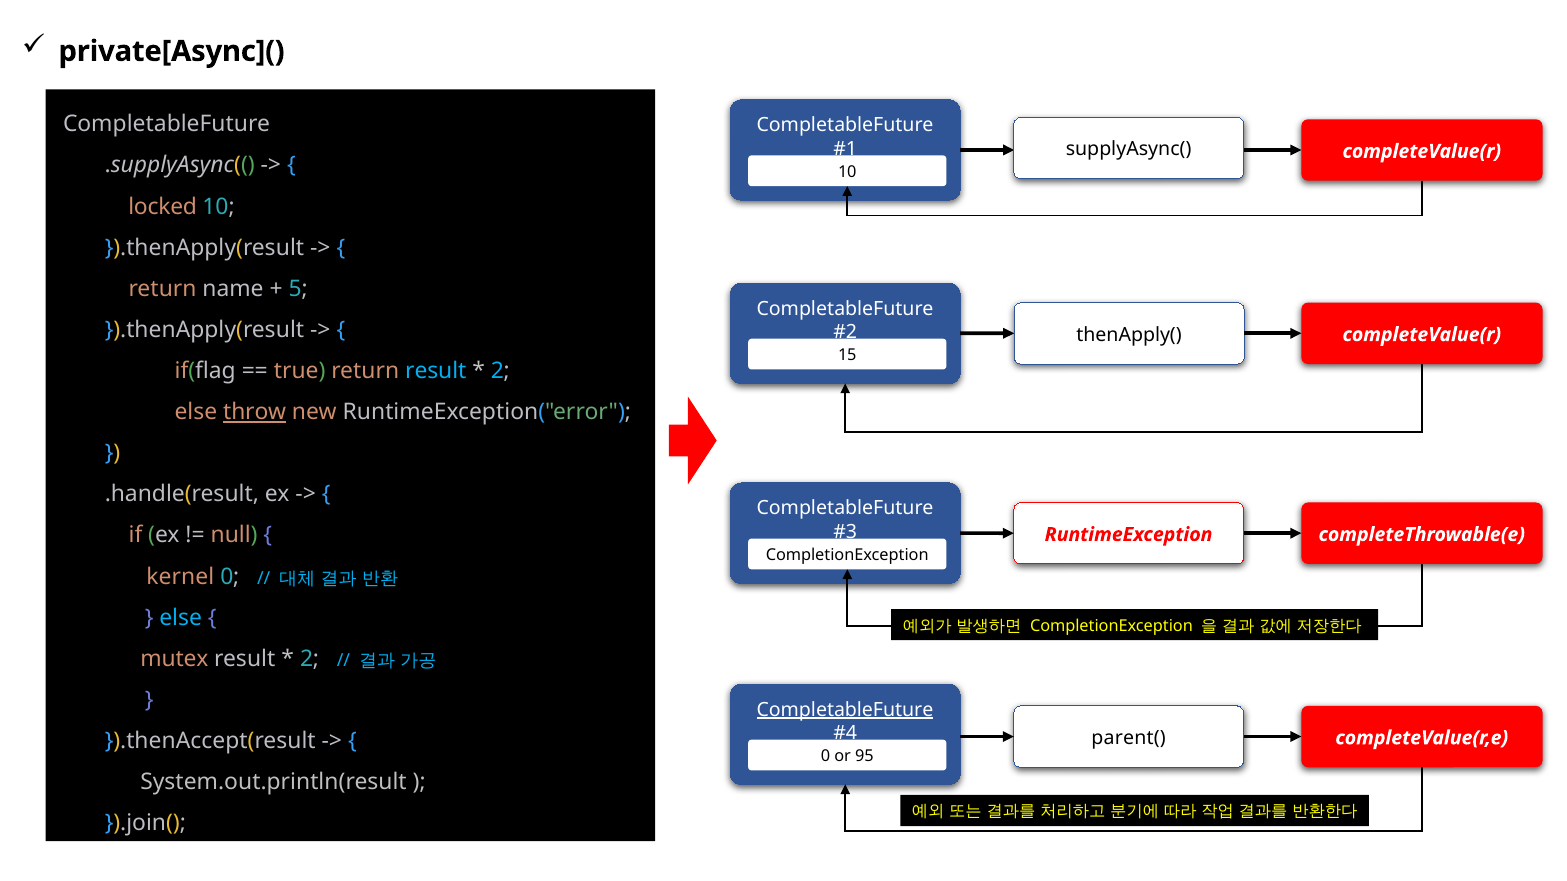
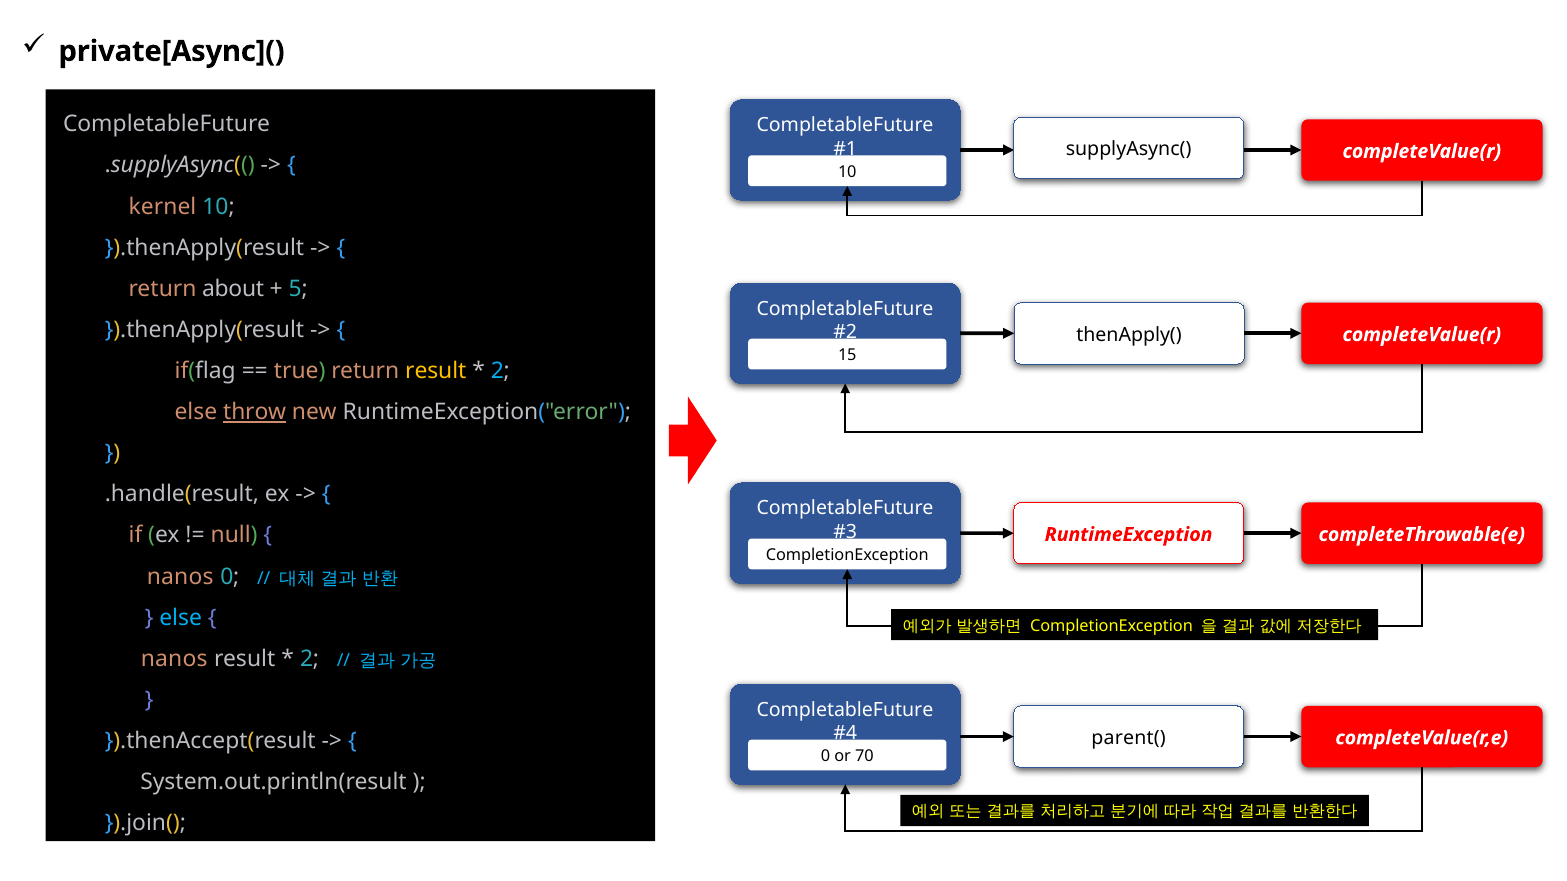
locked: locked -> kernel (162, 207)
name: name -> about (233, 289)
result colour: light blue -> yellow (436, 371)
kernel: kernel -> nanos (180, 577)
mutex: mutex -> nanos (174, 659)
CompletableFuture underline: present -> none (845, 710)
95: 95 -> 70 (864, 757)
